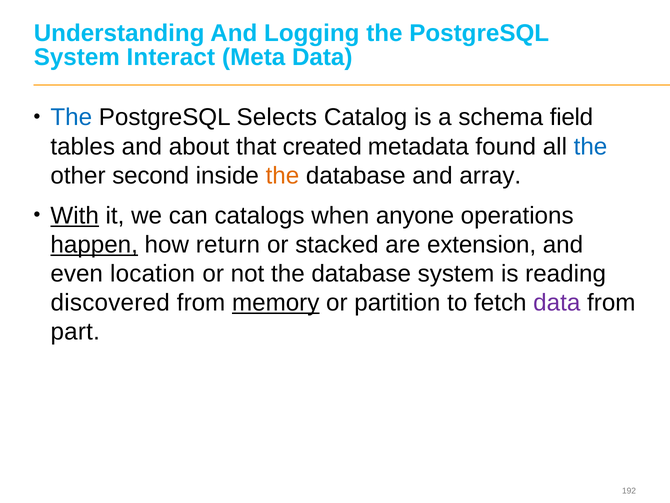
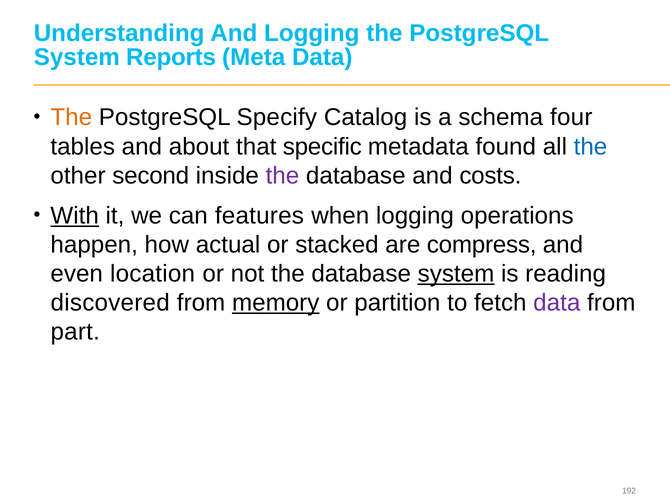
Interact: Interact -> Reports (171, 57)
The colour: blue -> orange (71, 117)
Selects: Selects -> Specify (277, 117)
field: field -> four (571, 117)
created: created -> specific (322, 146)
the colour: orange -> purple (282, 175)
array: array -> costs (490, 175)
catalogs: catalogs -> features (259, 216)
when anyone: anyone -> logging (415, 216)
happen underline: present -> none (94, 245)
return: return -> actual (228, 245)
extension: extension -> compress (482, 245)
system underline: none -> present (456, 274)
